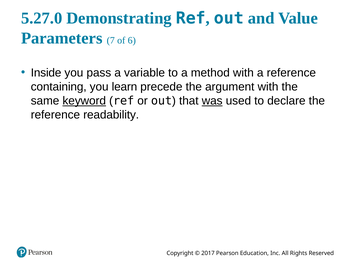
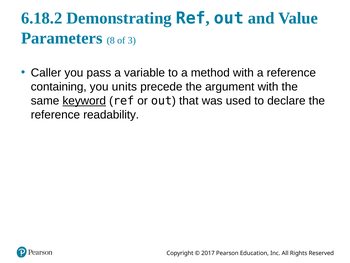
5.27.0: 5.27.0 -> 6.18.2 (42, 18)
7: 7 -> 8 (111, 40)
6: 6 -> 3 (132, 40)
Inside: Inside -> Caller (46, 73)
learn: learn -> units (124, 87)
was underline: present -> none (212, 101)
